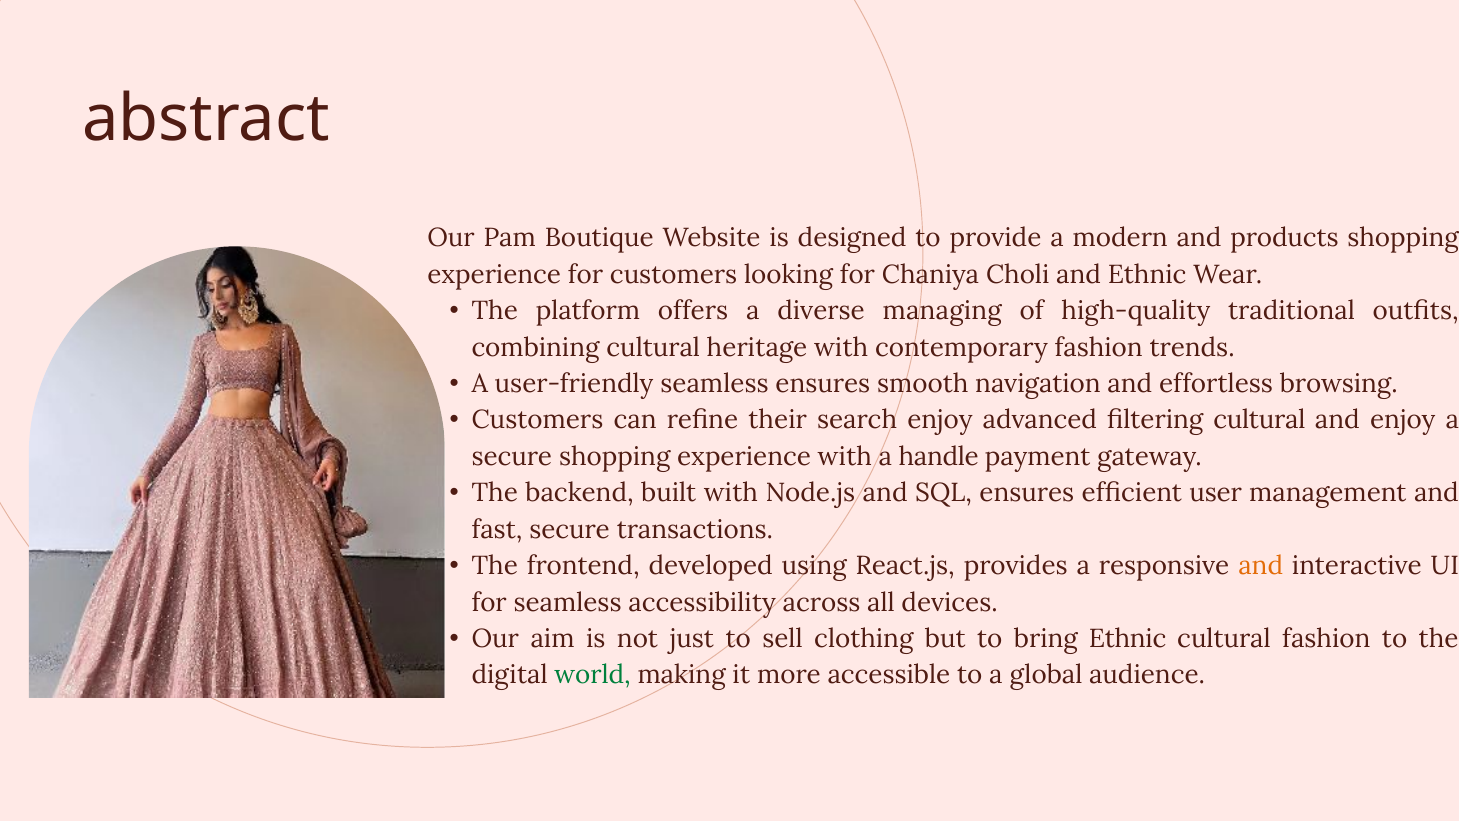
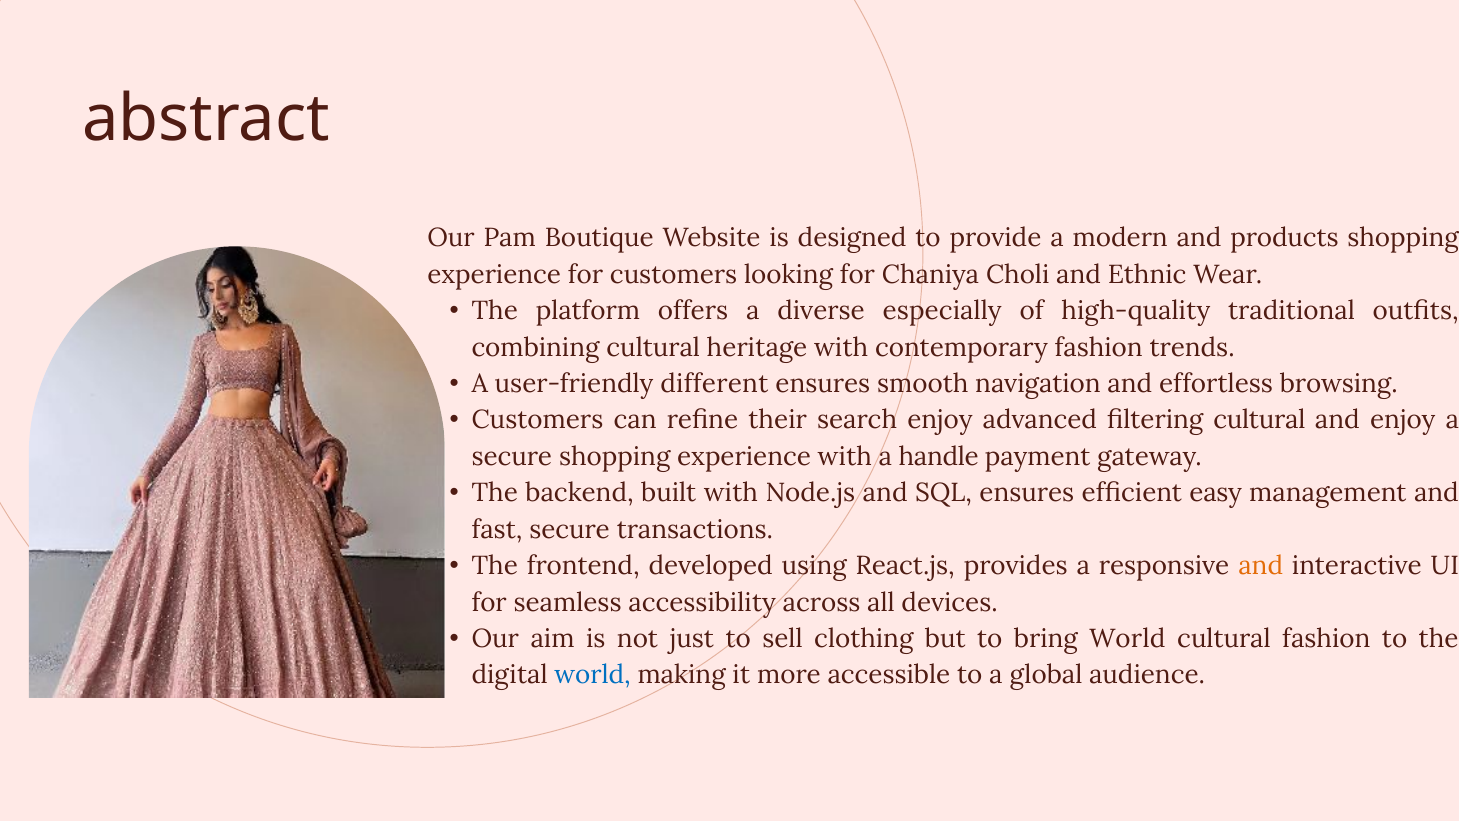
managing: managing -> especially (942, 311)
user-friendly seamless: seamless -> different (714, 384)
user: user -> easy (1216, 493)
bring Ethnic: Ethnic -> World (1127, 639)
world colour: green -> blue (593, 675)
